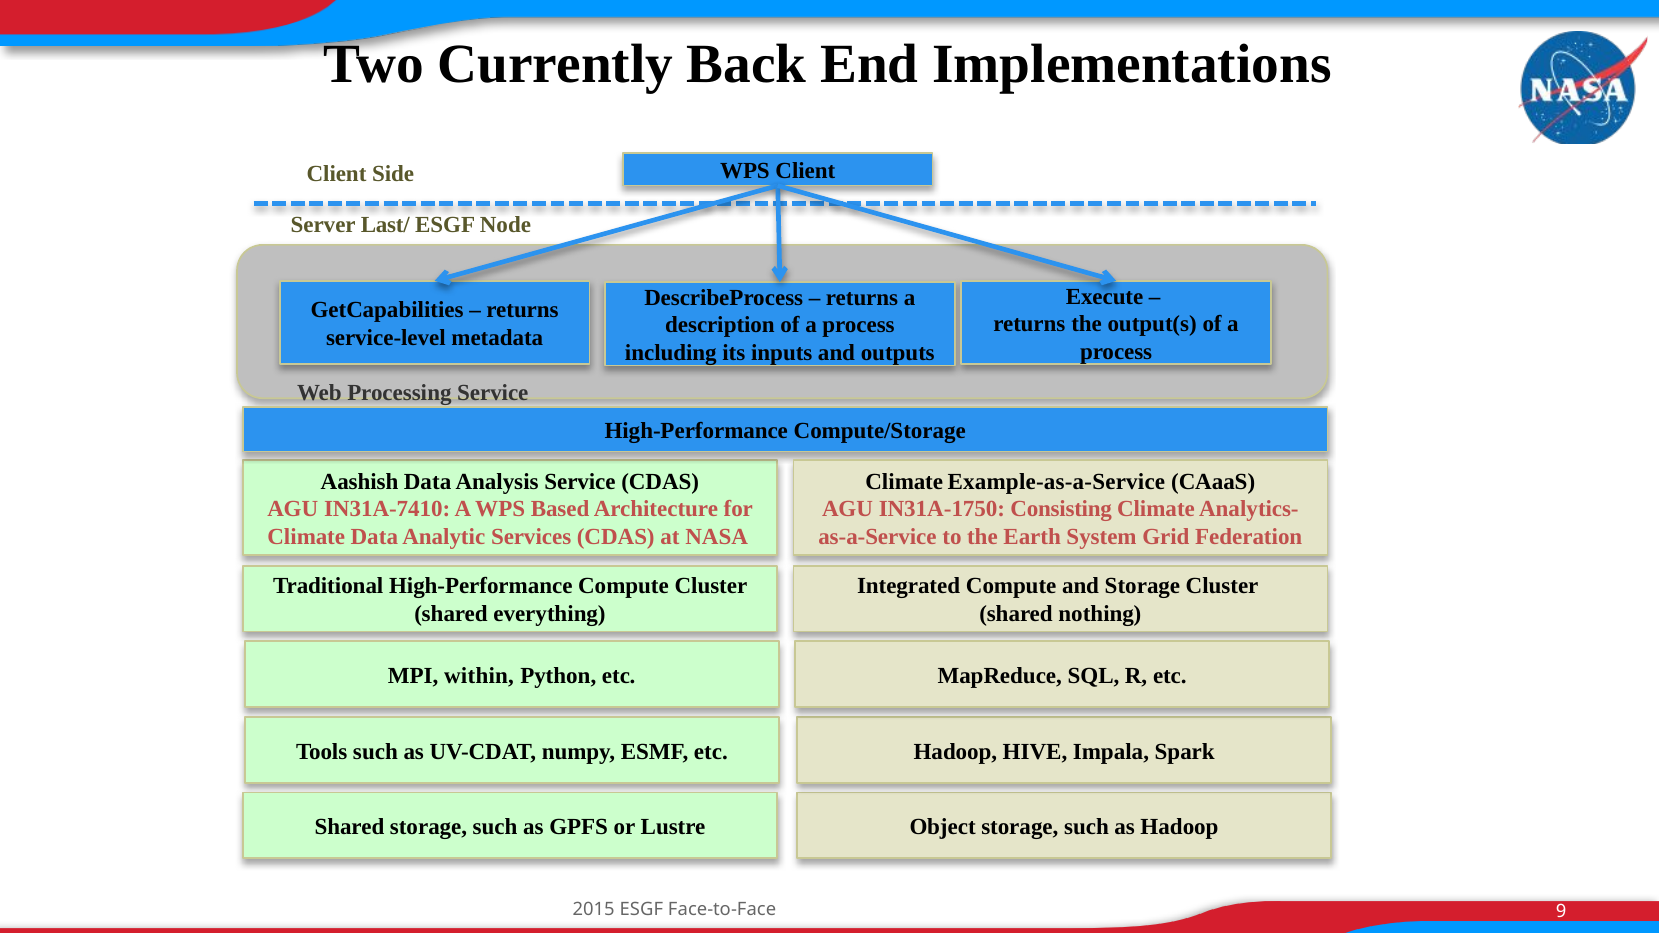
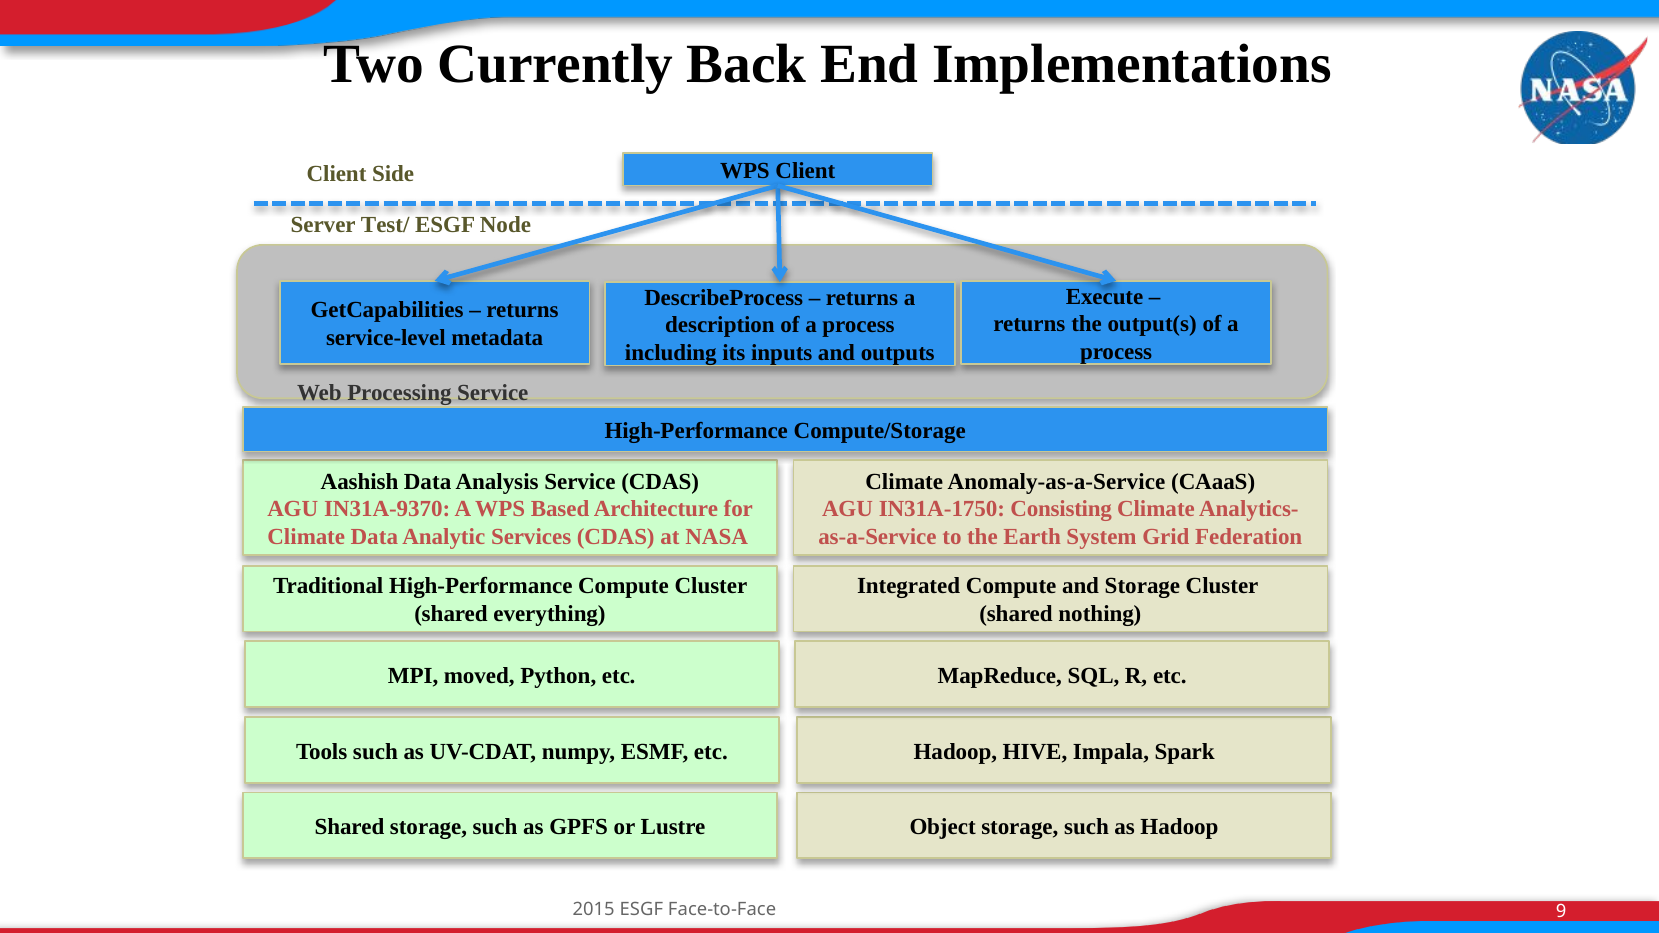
Last/: Last/ -> Test/ (385, 225)
Example-as-a-Service: Example-as-a-Service -> Anomaly-as-a-Service (1056, 482)
IN31A-7410: IN31A-7410 -> IN31A-9370 (387, 509)
within: within -> moved (479, 676)
